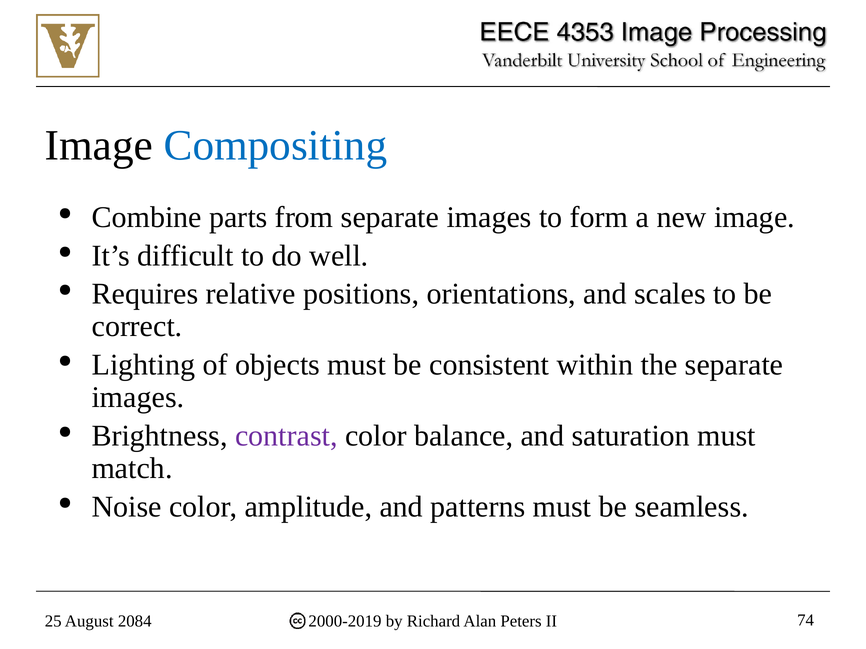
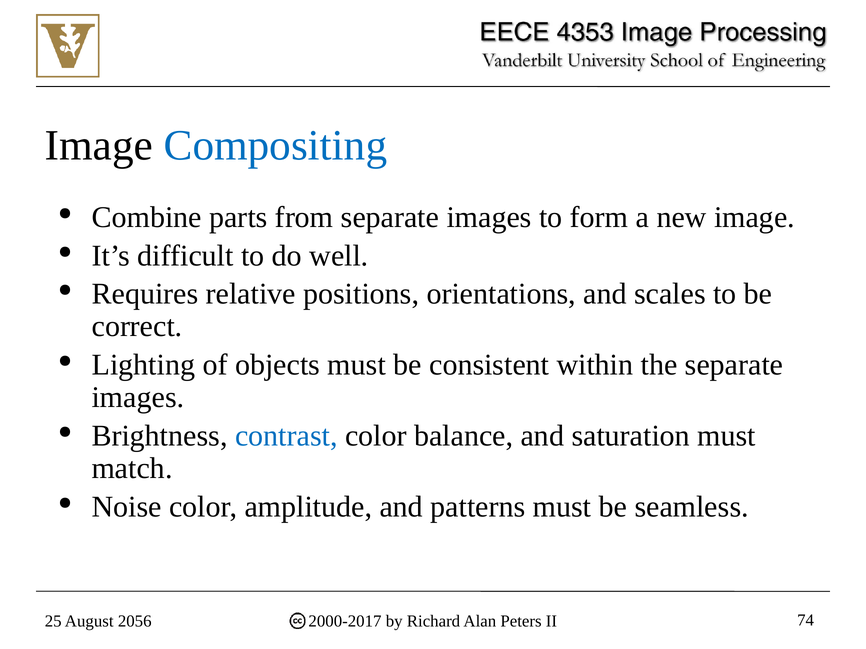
contrast colour: purple -> blue (286, 436)
2084: 2084 -> 2056 (135, 622)
2000-2019: 2000-2019 -> 2000-2017 (345, 622)
